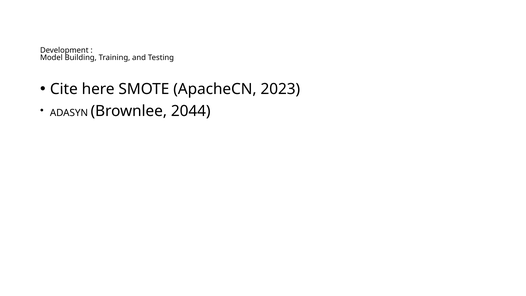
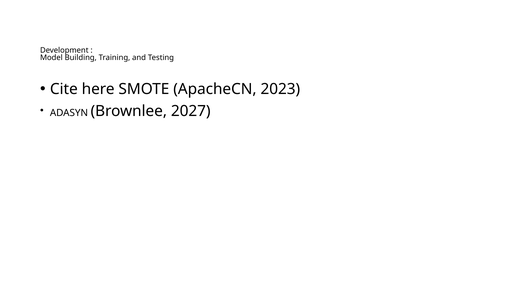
2044: 2044 -> 2027 (191, 111)
